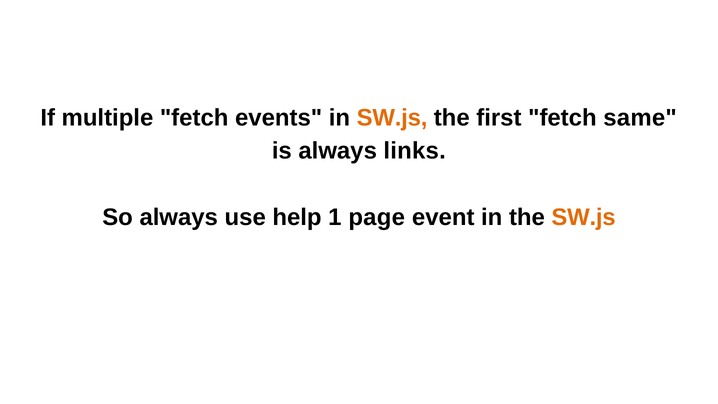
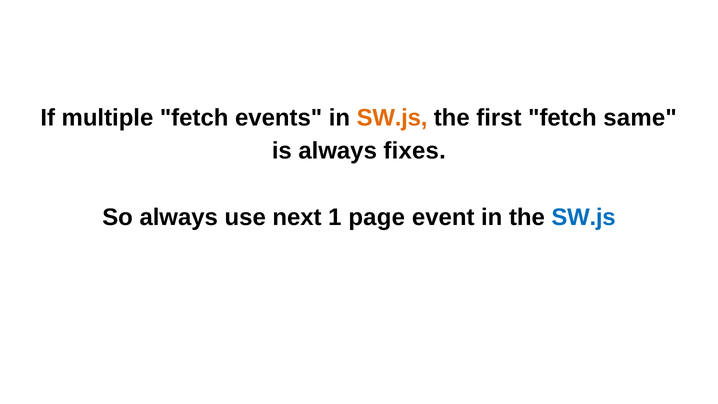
links: links -> fixes (415, 151)
help: help -> next (297, 217)
SW.js colour: orange -> blue (584, 217)
